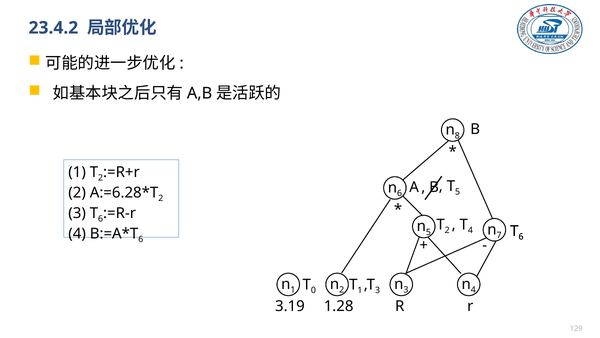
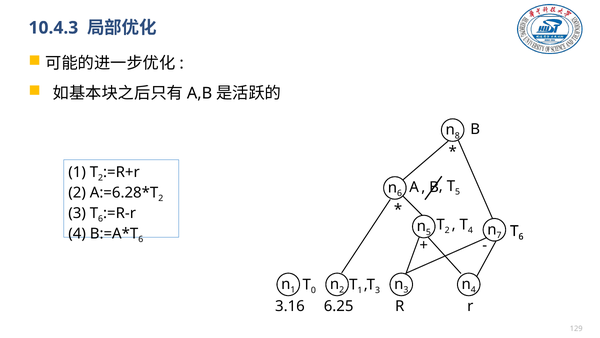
23.4.2: 23.4.2 -> 10.4.3 (53, 28)
3.19: 3.19 -> 3.16 (290, 306)
1.28: 1.28 -> 6.25 (339, 306)
